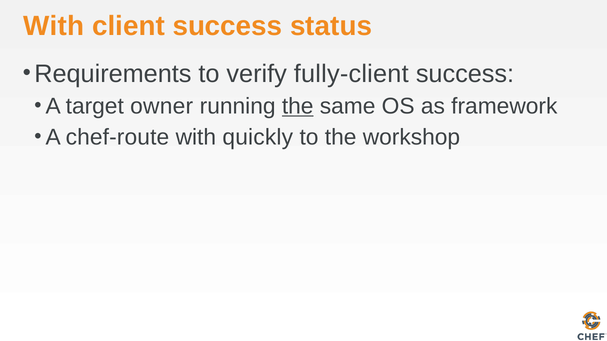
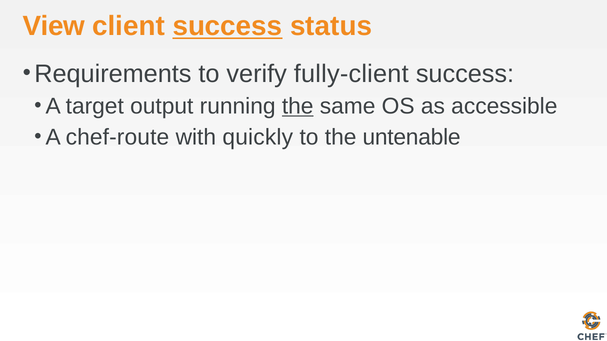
With: With -> View (54, 26)
success underline: none -> present (227, 26)
owner: owner -> output (162, 106)
framework: framework -> accessible (504, 106)
workshop: workshop -> untenable (412, 137)
